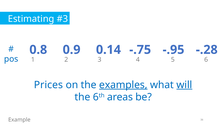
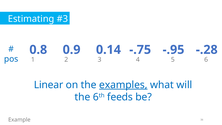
Prices: Prices -> Linear (49, 85)
will underline: present -> none (184, 85)
areas: areas -> feeds (120, 97)
